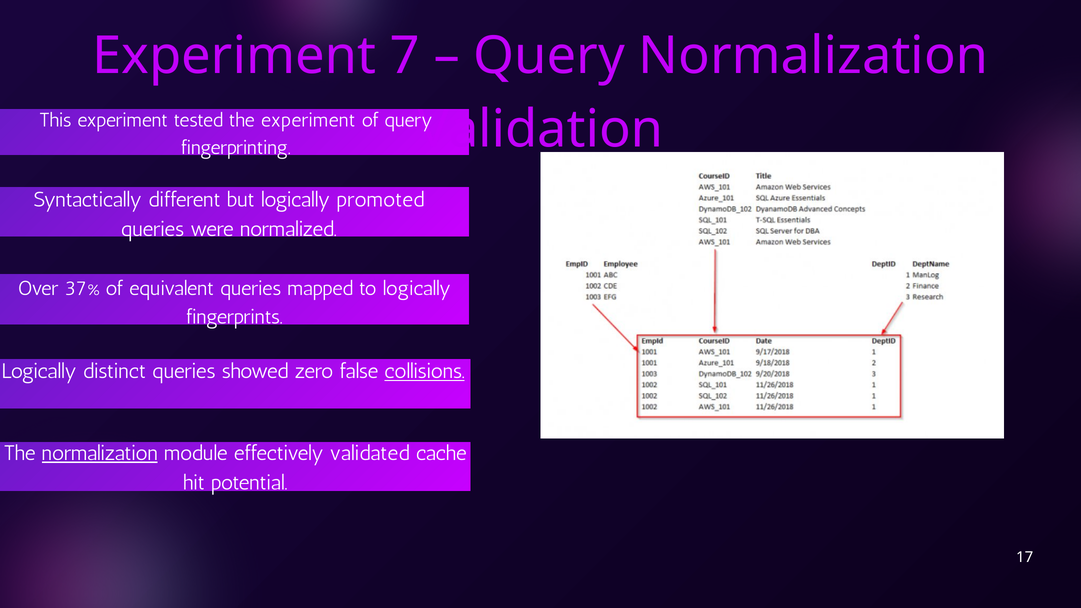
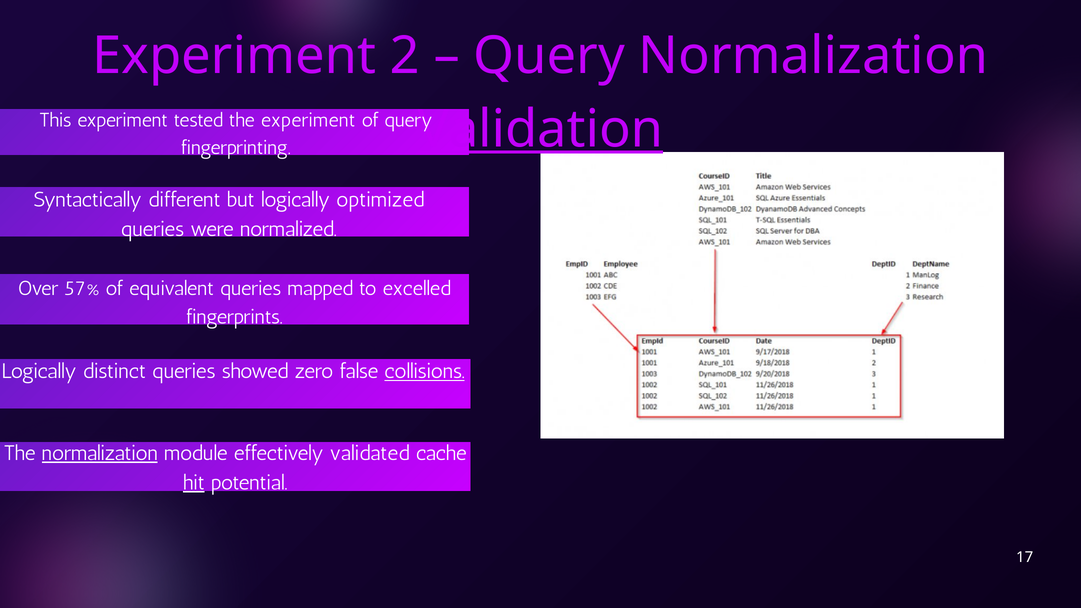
7: 7 -> 2 (405, 56)
Validation underline: none -> present (540, 129)
promoted: promoted -> optimized (380, 200)
37%: 37% -> 57% (82, 289)
to logically: logically -> excelled (417, 289)
hit underline: none -> present (194, 483)
